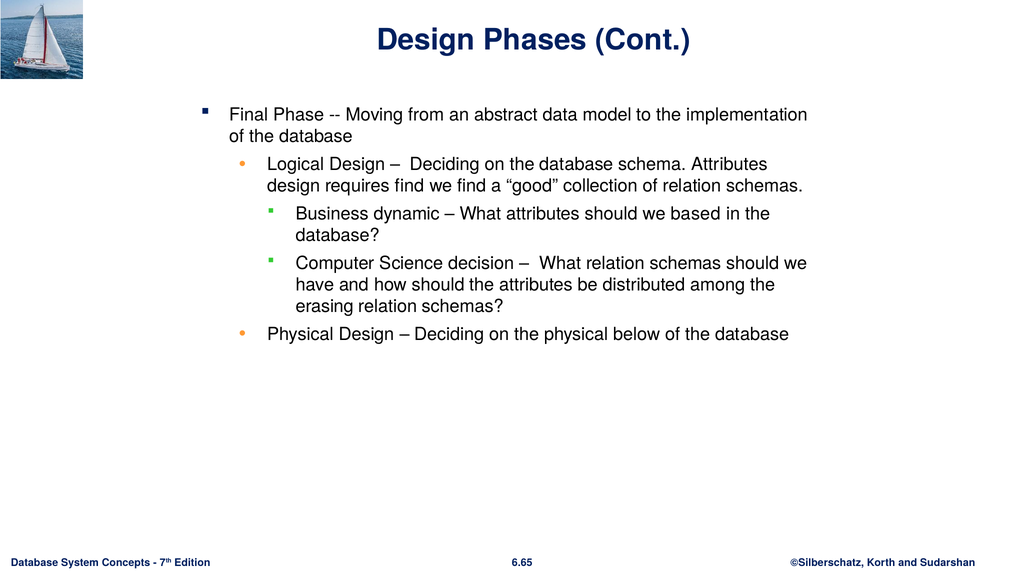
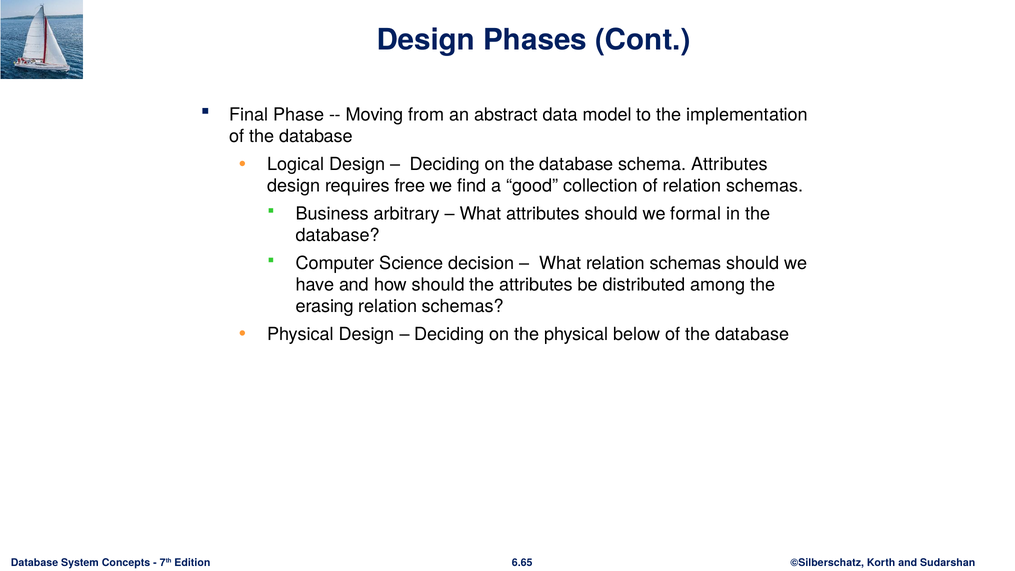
requires find: find -> free (410, 186)
dynamic: dynamic -> arbitrary (407, 214)
based: based -> formal (696, 214)
